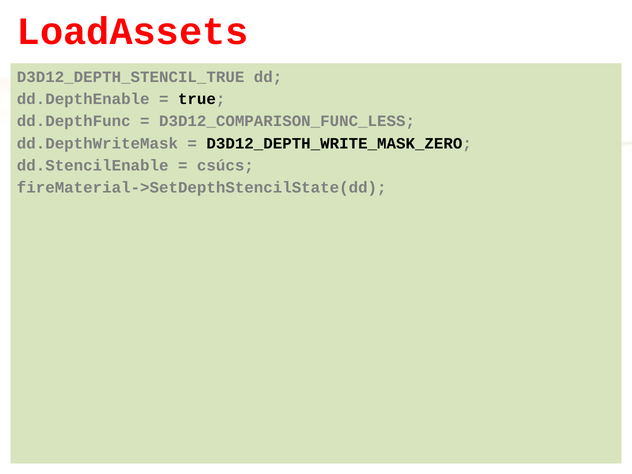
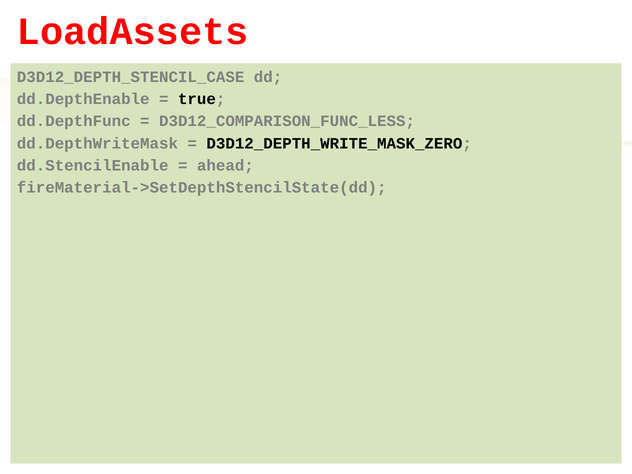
D3D12_DEPTH_STENCIL_TRUE: D3D12_DEPTH_STENCIL_TRUE -> D3D12_DEPTH_STENCIL_CASE (131, 77)
csúcs: csúcs -> ahead (225, 165)
